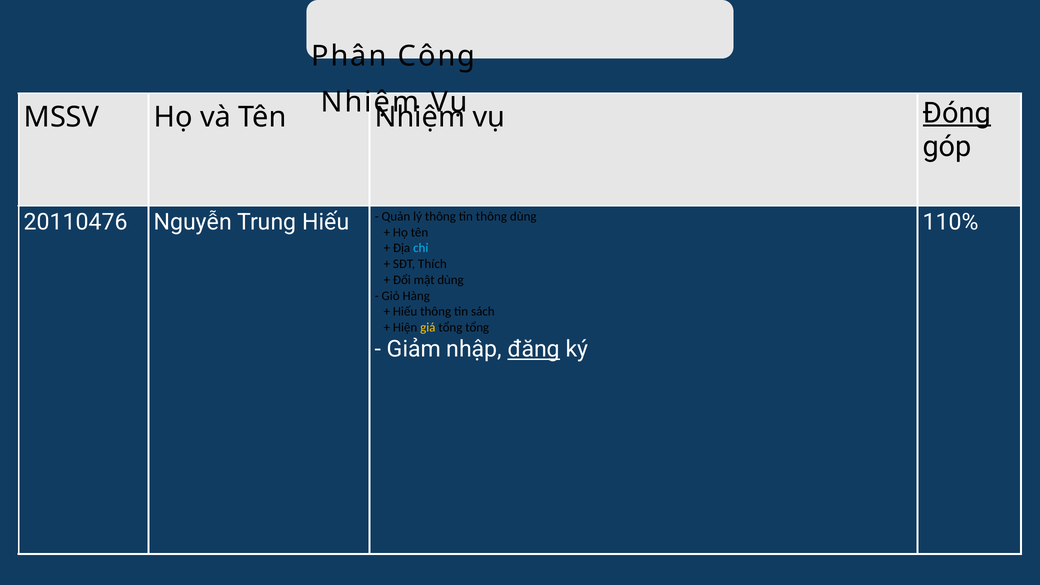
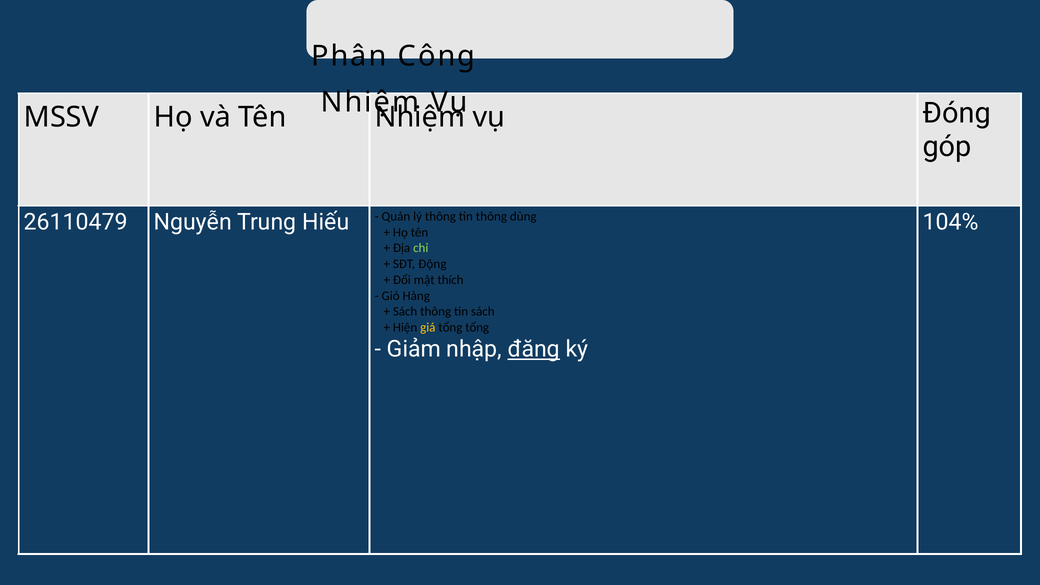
Đóng underline: present -> none (957, 113)
20110476: 20110476 -> 26110479 (76, 222)
110%: 110% -> 104% (951, 222)
chỉ colour: light blue -> light green (421, 248)
Thích: Thích -> Động (432, 264)
mật dùng: dùng -> thích (451, 280)
Hiếu: Hiếu -> Sách (405, 312)
